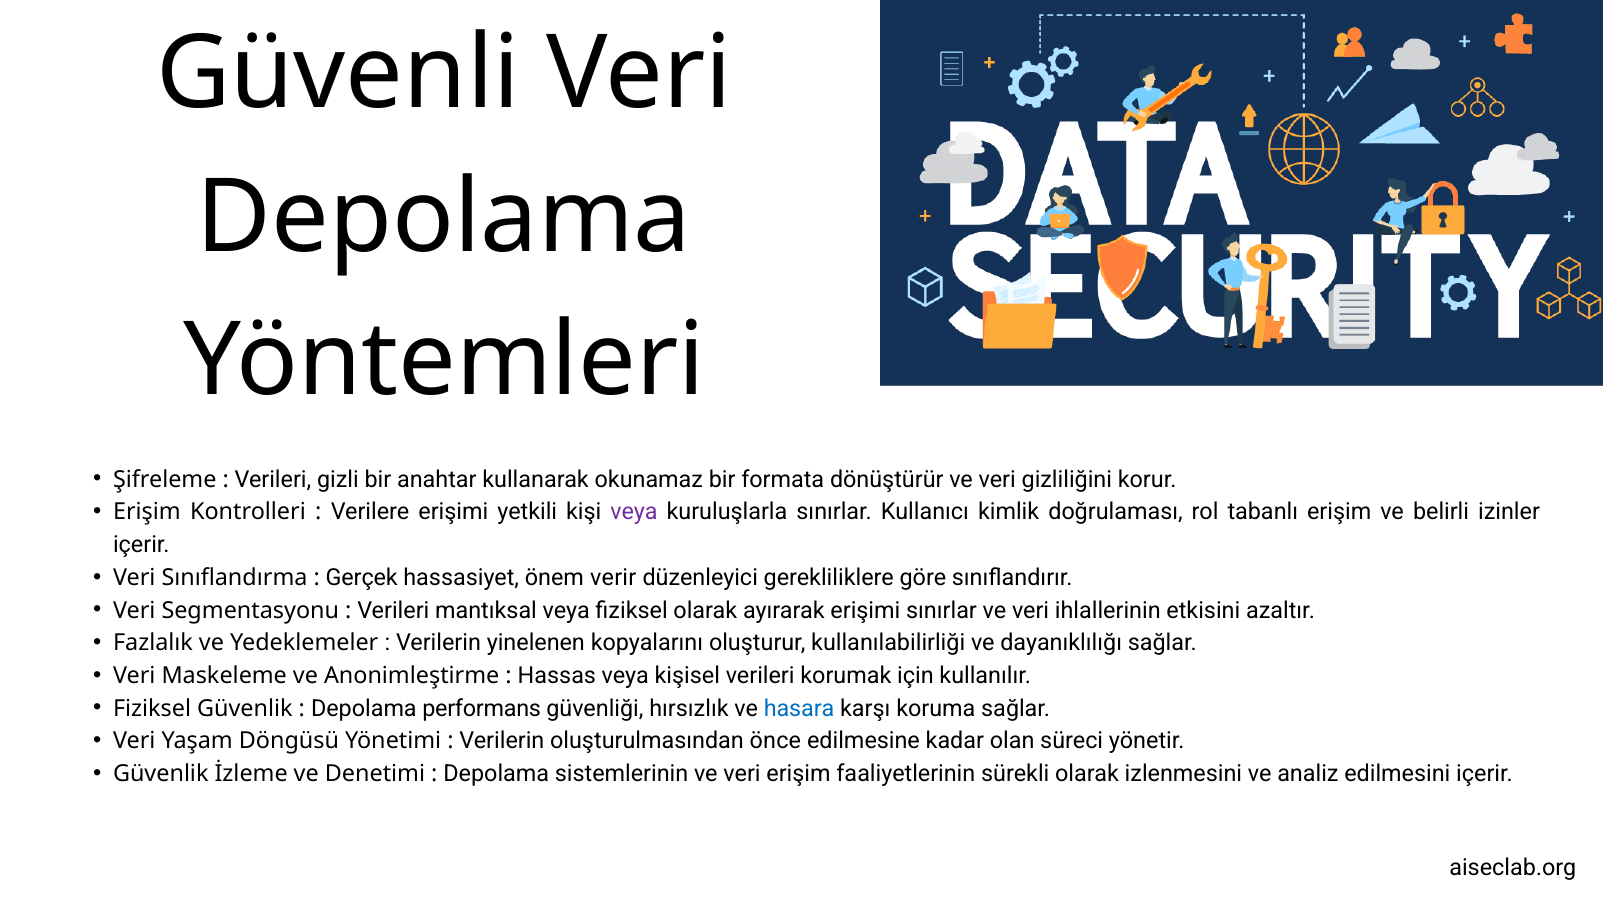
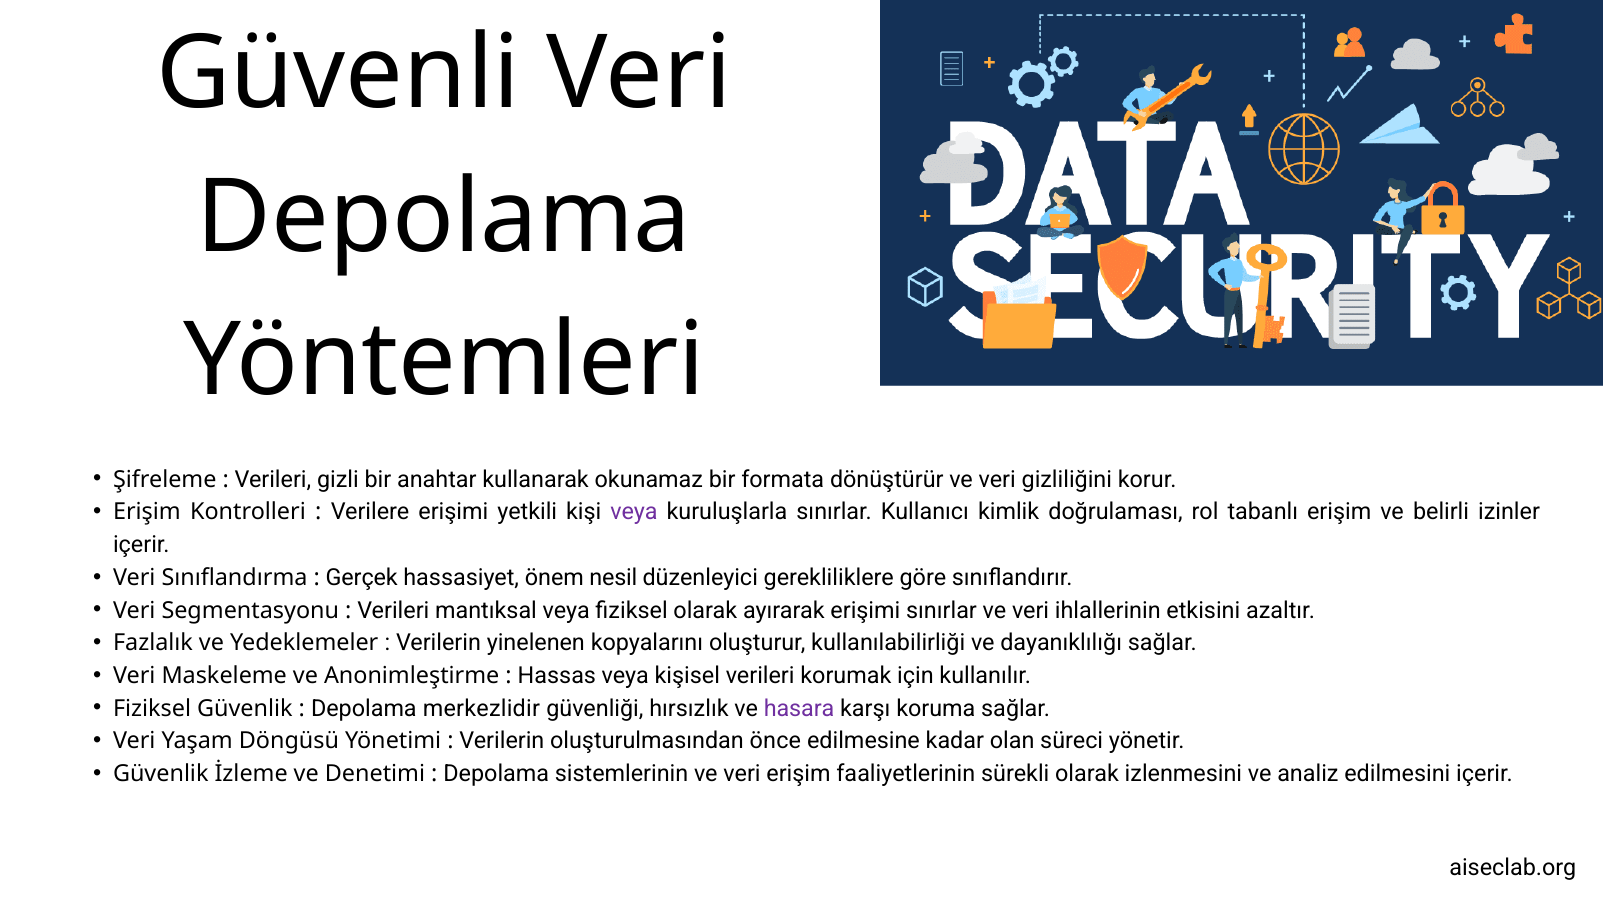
verir: verir -> nesil (613, 578)
performans: performans -> merkezlidir (481, 709)
hasara colour: blue -> purple (799, 709)
